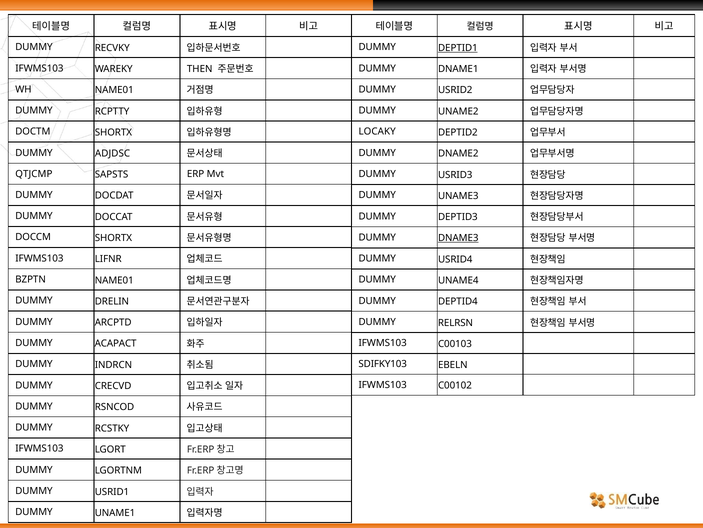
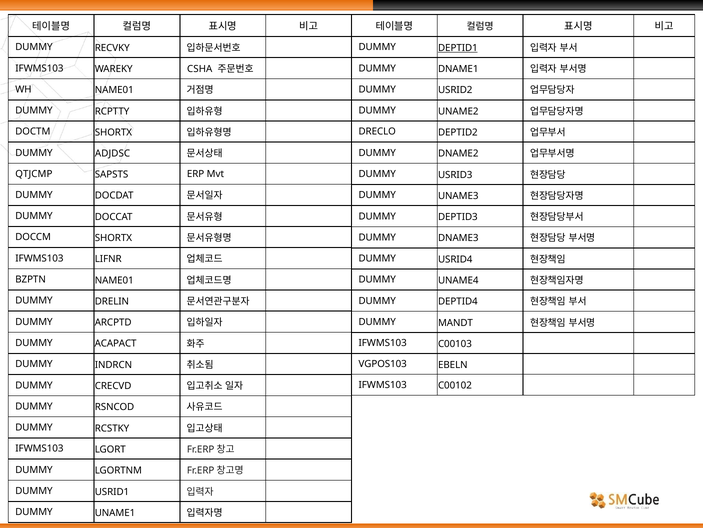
THEN: THEN -> CSHA (200, 69)
LOCAKY: LOCAKY -> DRECLO (377, 132)
DNAME3 underline: present -> none (458, 238)
RELRSN: RELRSN -> MANDT (455, 322)
SDIFKY103: SDIFKY103 -> VGPOS103 (383, 364)
